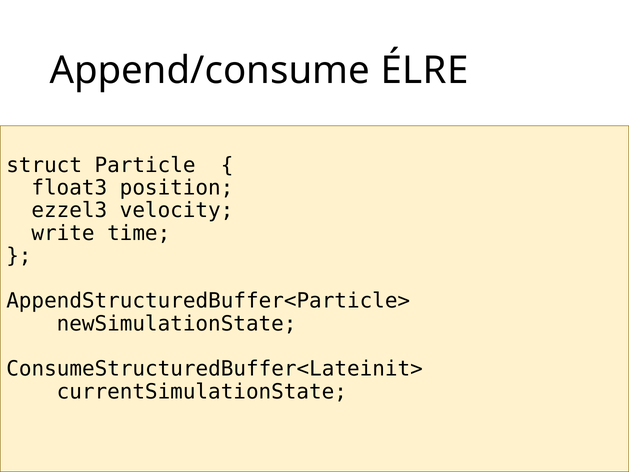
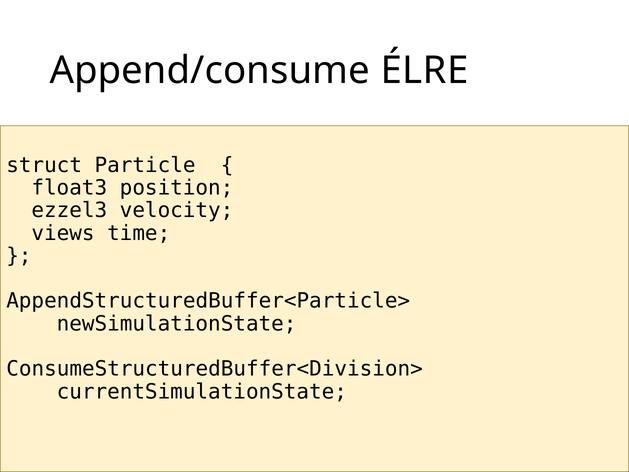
write: write -> views (63, 233)
ConsumeStructuredBuffer<Lateinit>: ConsumeStructuredBuffer<Lateinit> -> ConsumeStructuredBuffer<Division> (215, 369)
